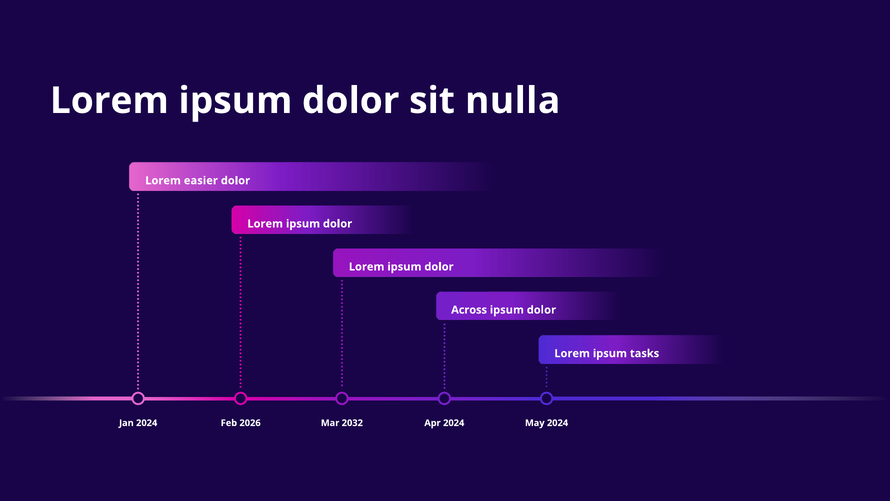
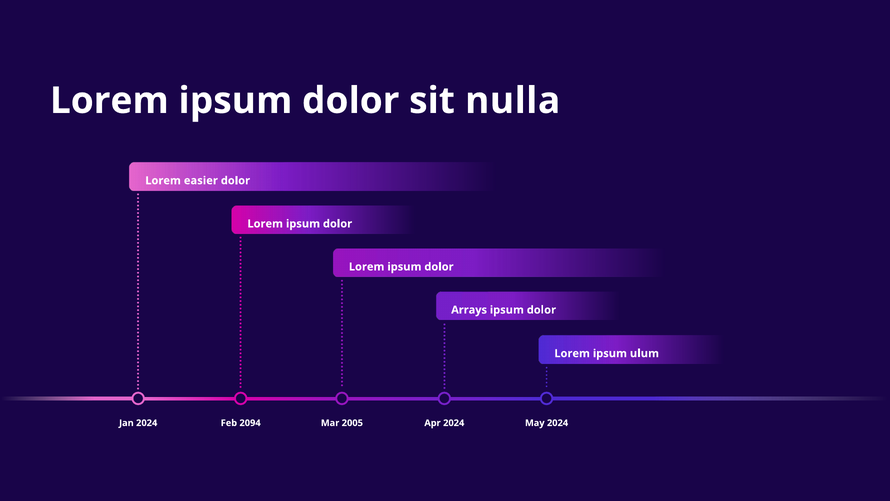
Across: Across -> Arrays (469, 310)
tasks: tasks -> ulum (644, 353)
2026: 2026 -> 2094 (250, 423)
2032: 2032 -> 2005 (352, 423)
